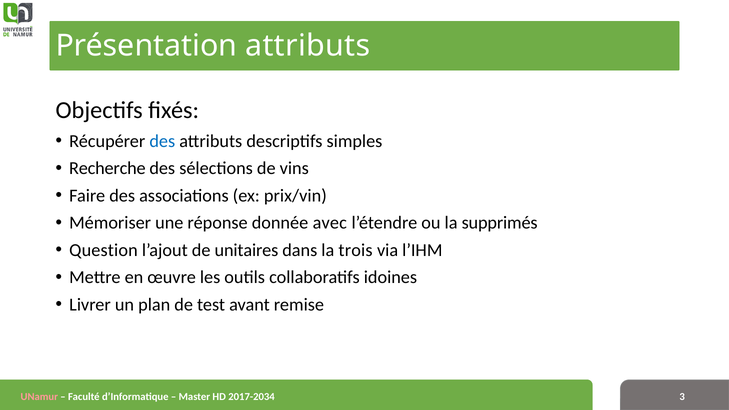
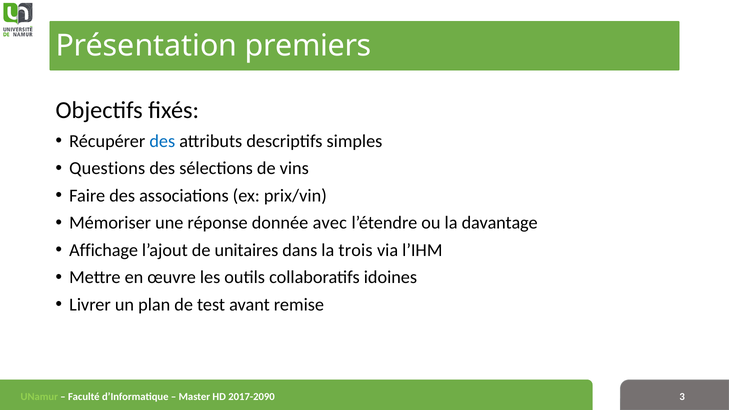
Présentation attributs: attributs -> premiers (308, 46)
Recherche: Recherche -> Questions (107, 168)
supprimés: supprimés -> davantage (500, 223)
Question: Question -> Affichage (104, 250)
UNamur colour: pink -> light green (39, 397)
2017-2034: 2017-2034 -> 2017-2090 (252, 397)
